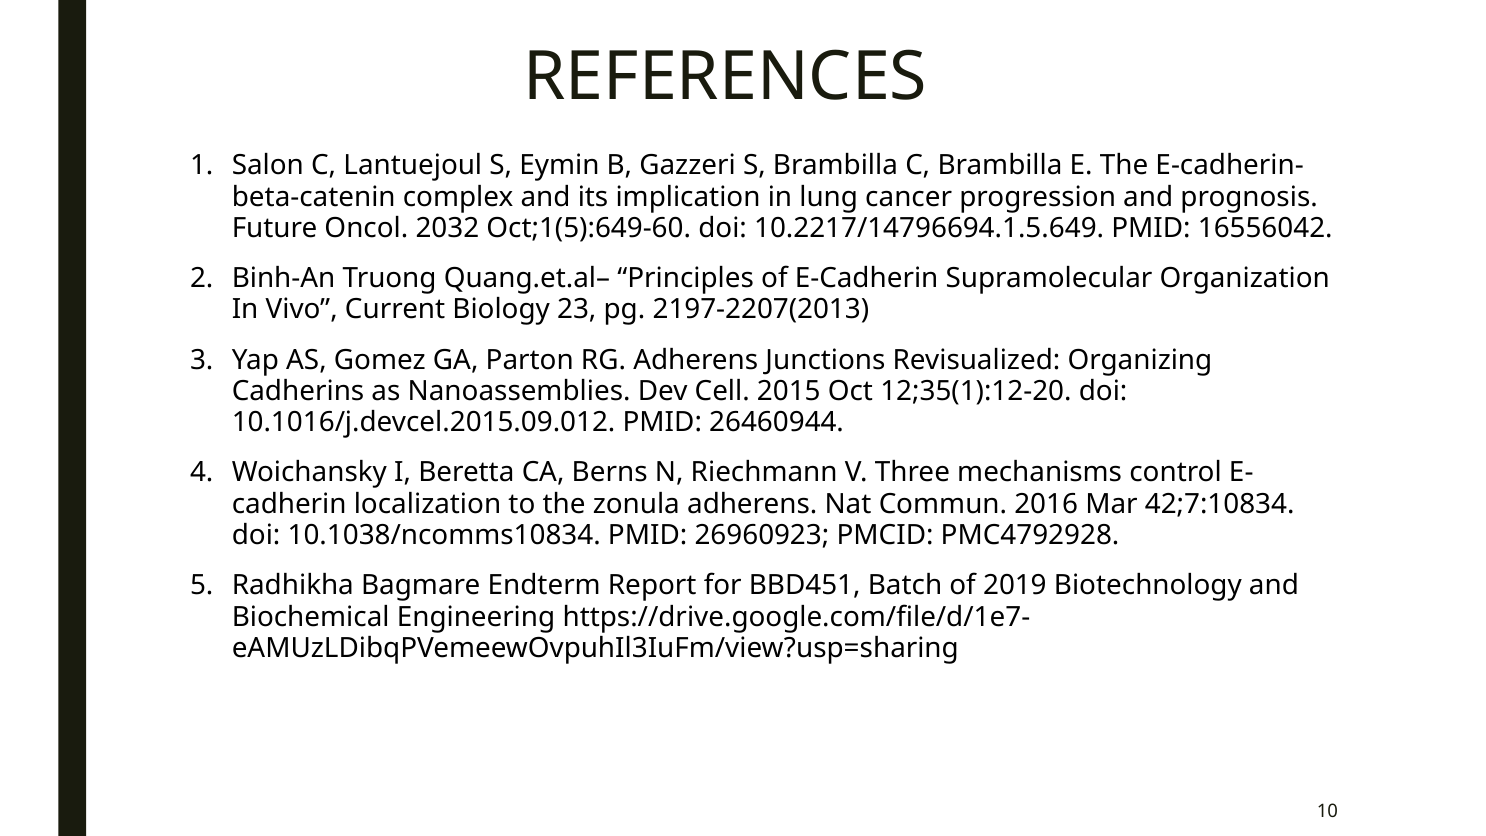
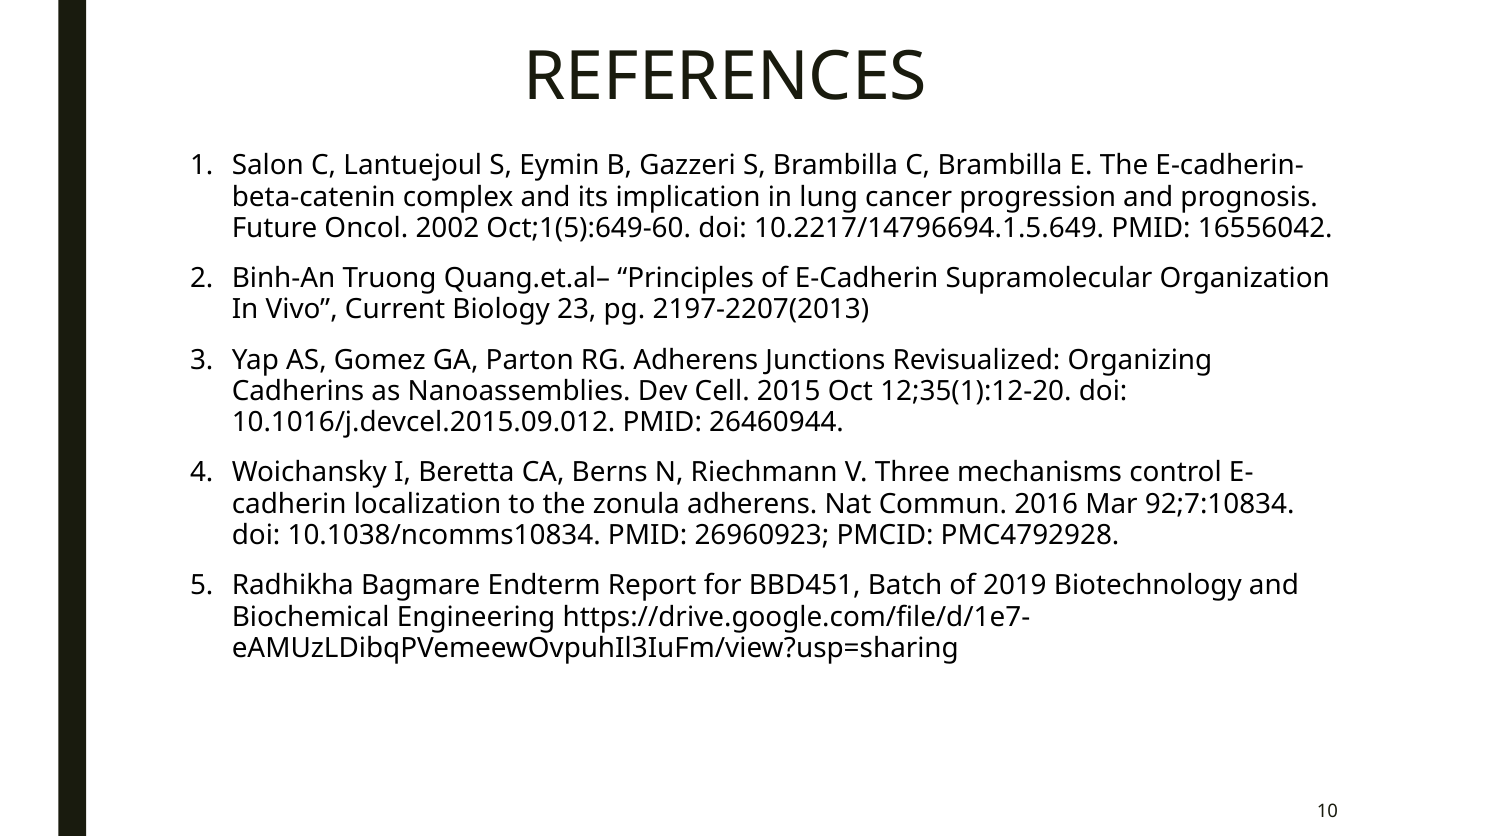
2032: 2032 -> 2002 (447, 228)
42;7:10834: 42;7:10834 -> 92;7:10834 (1220, 504)
